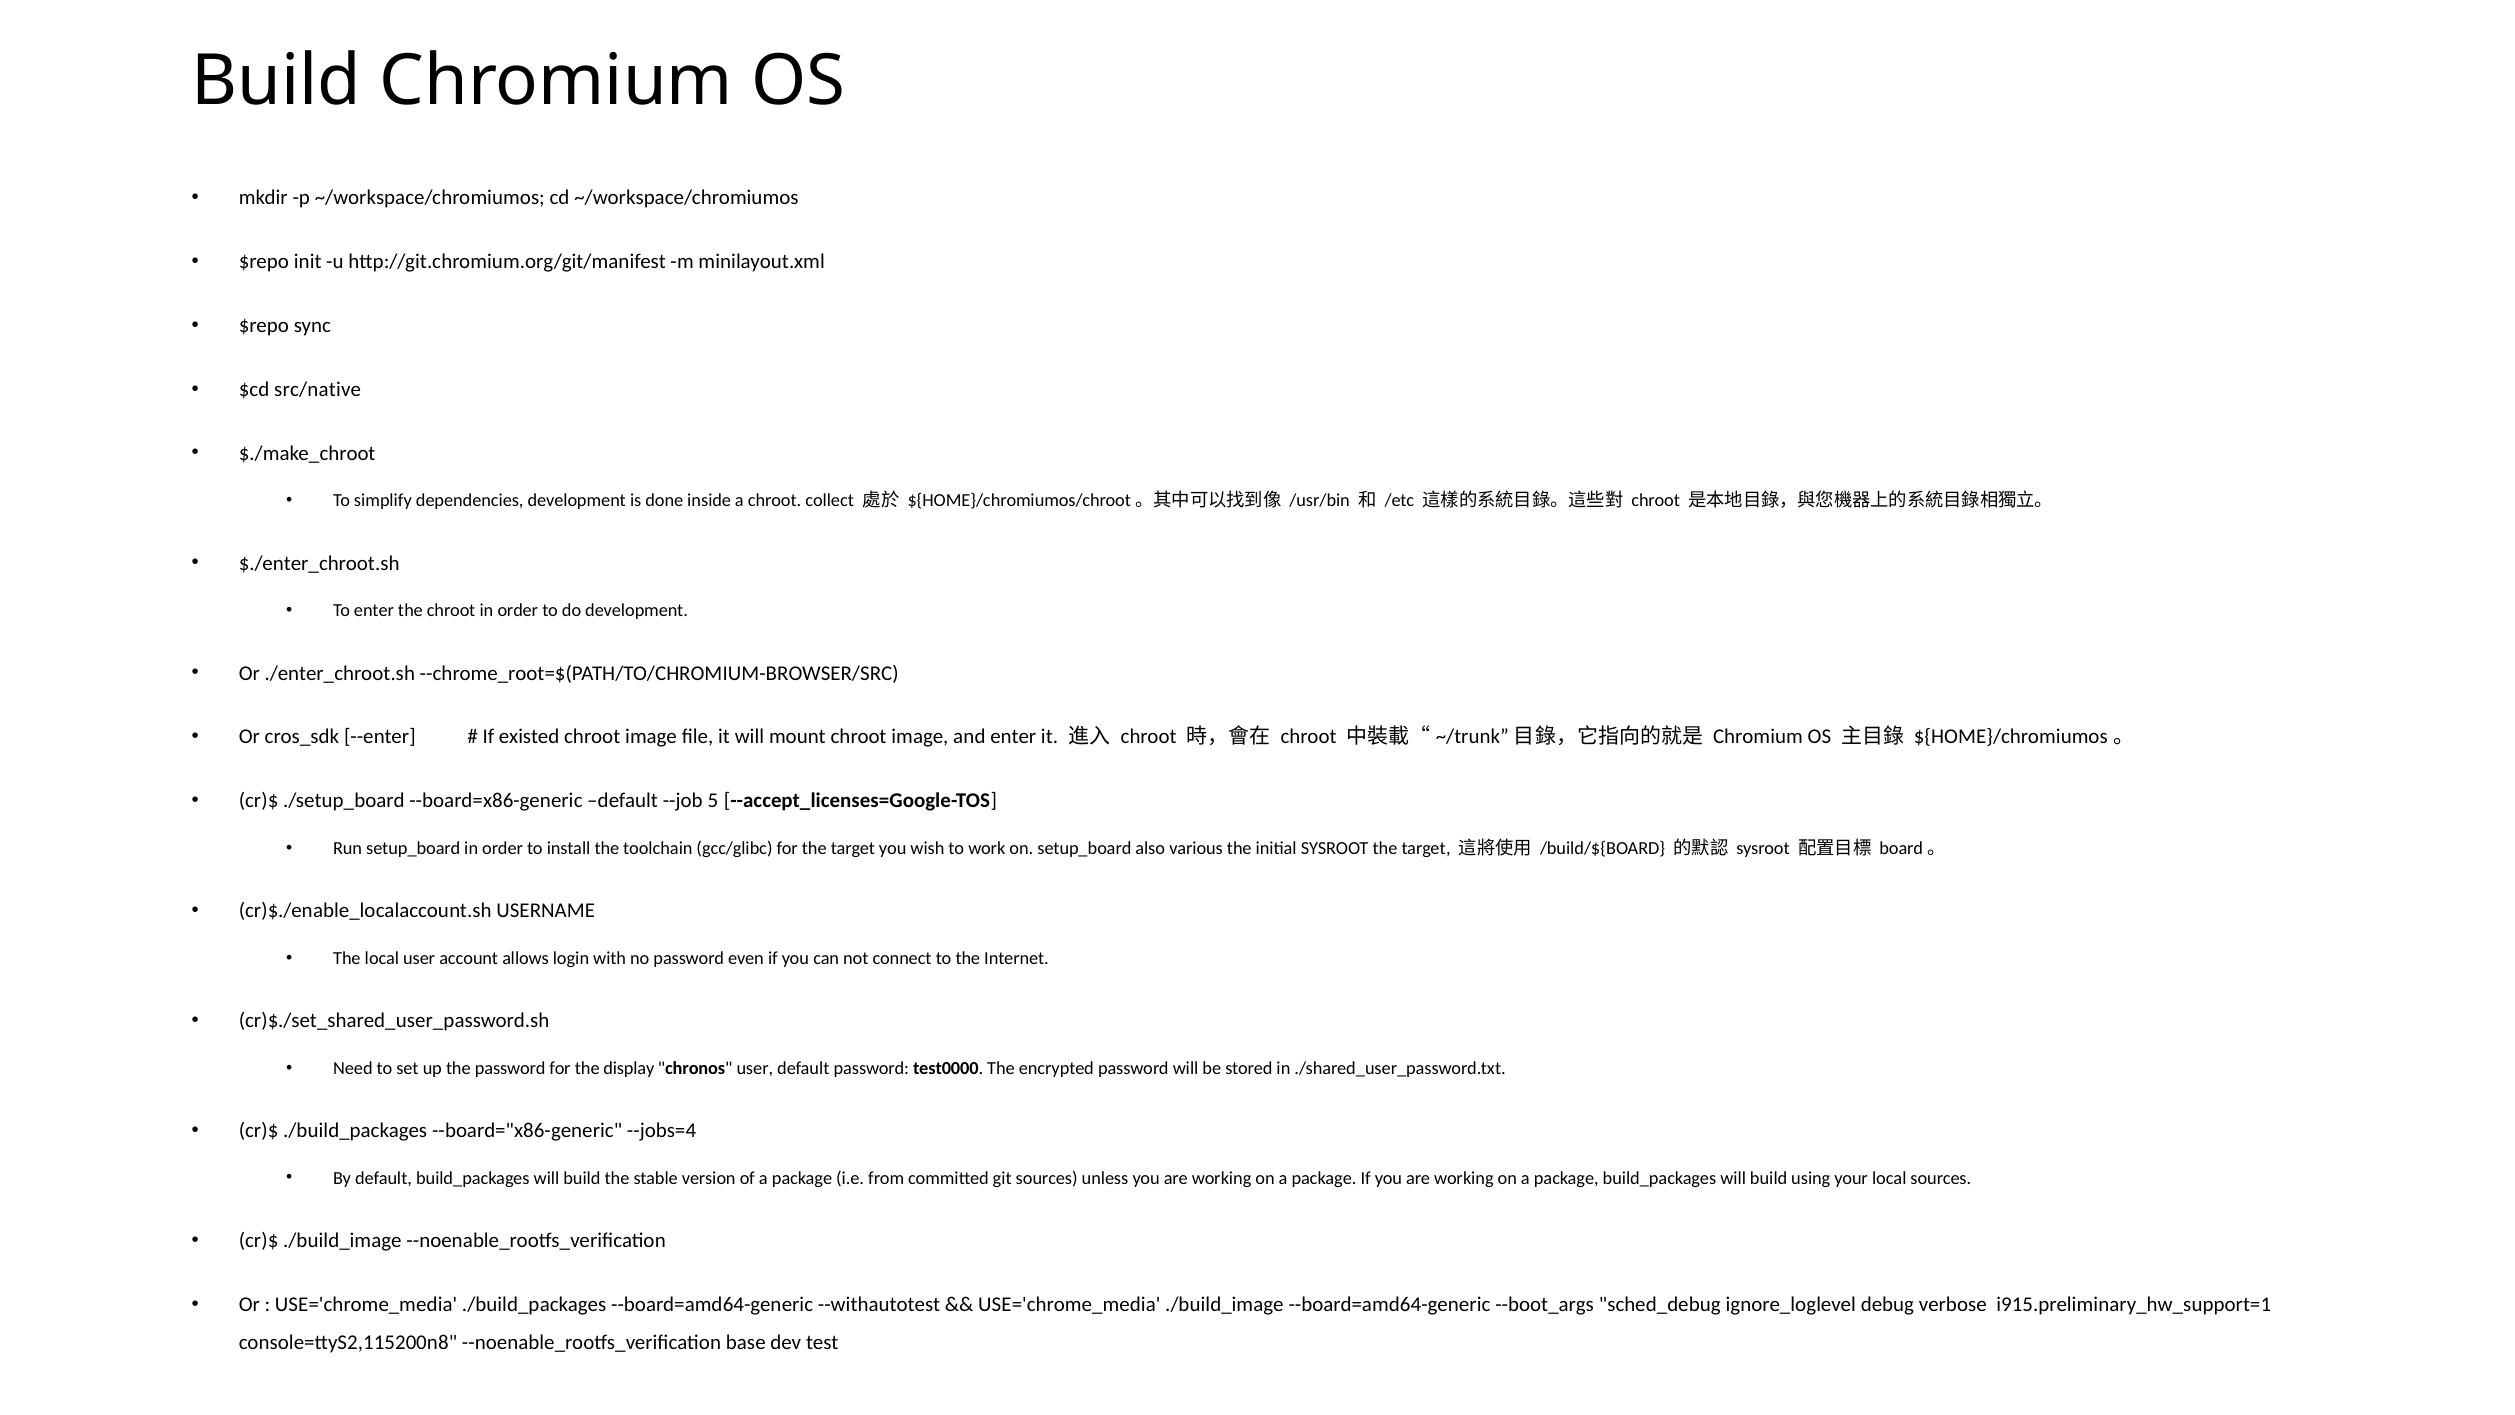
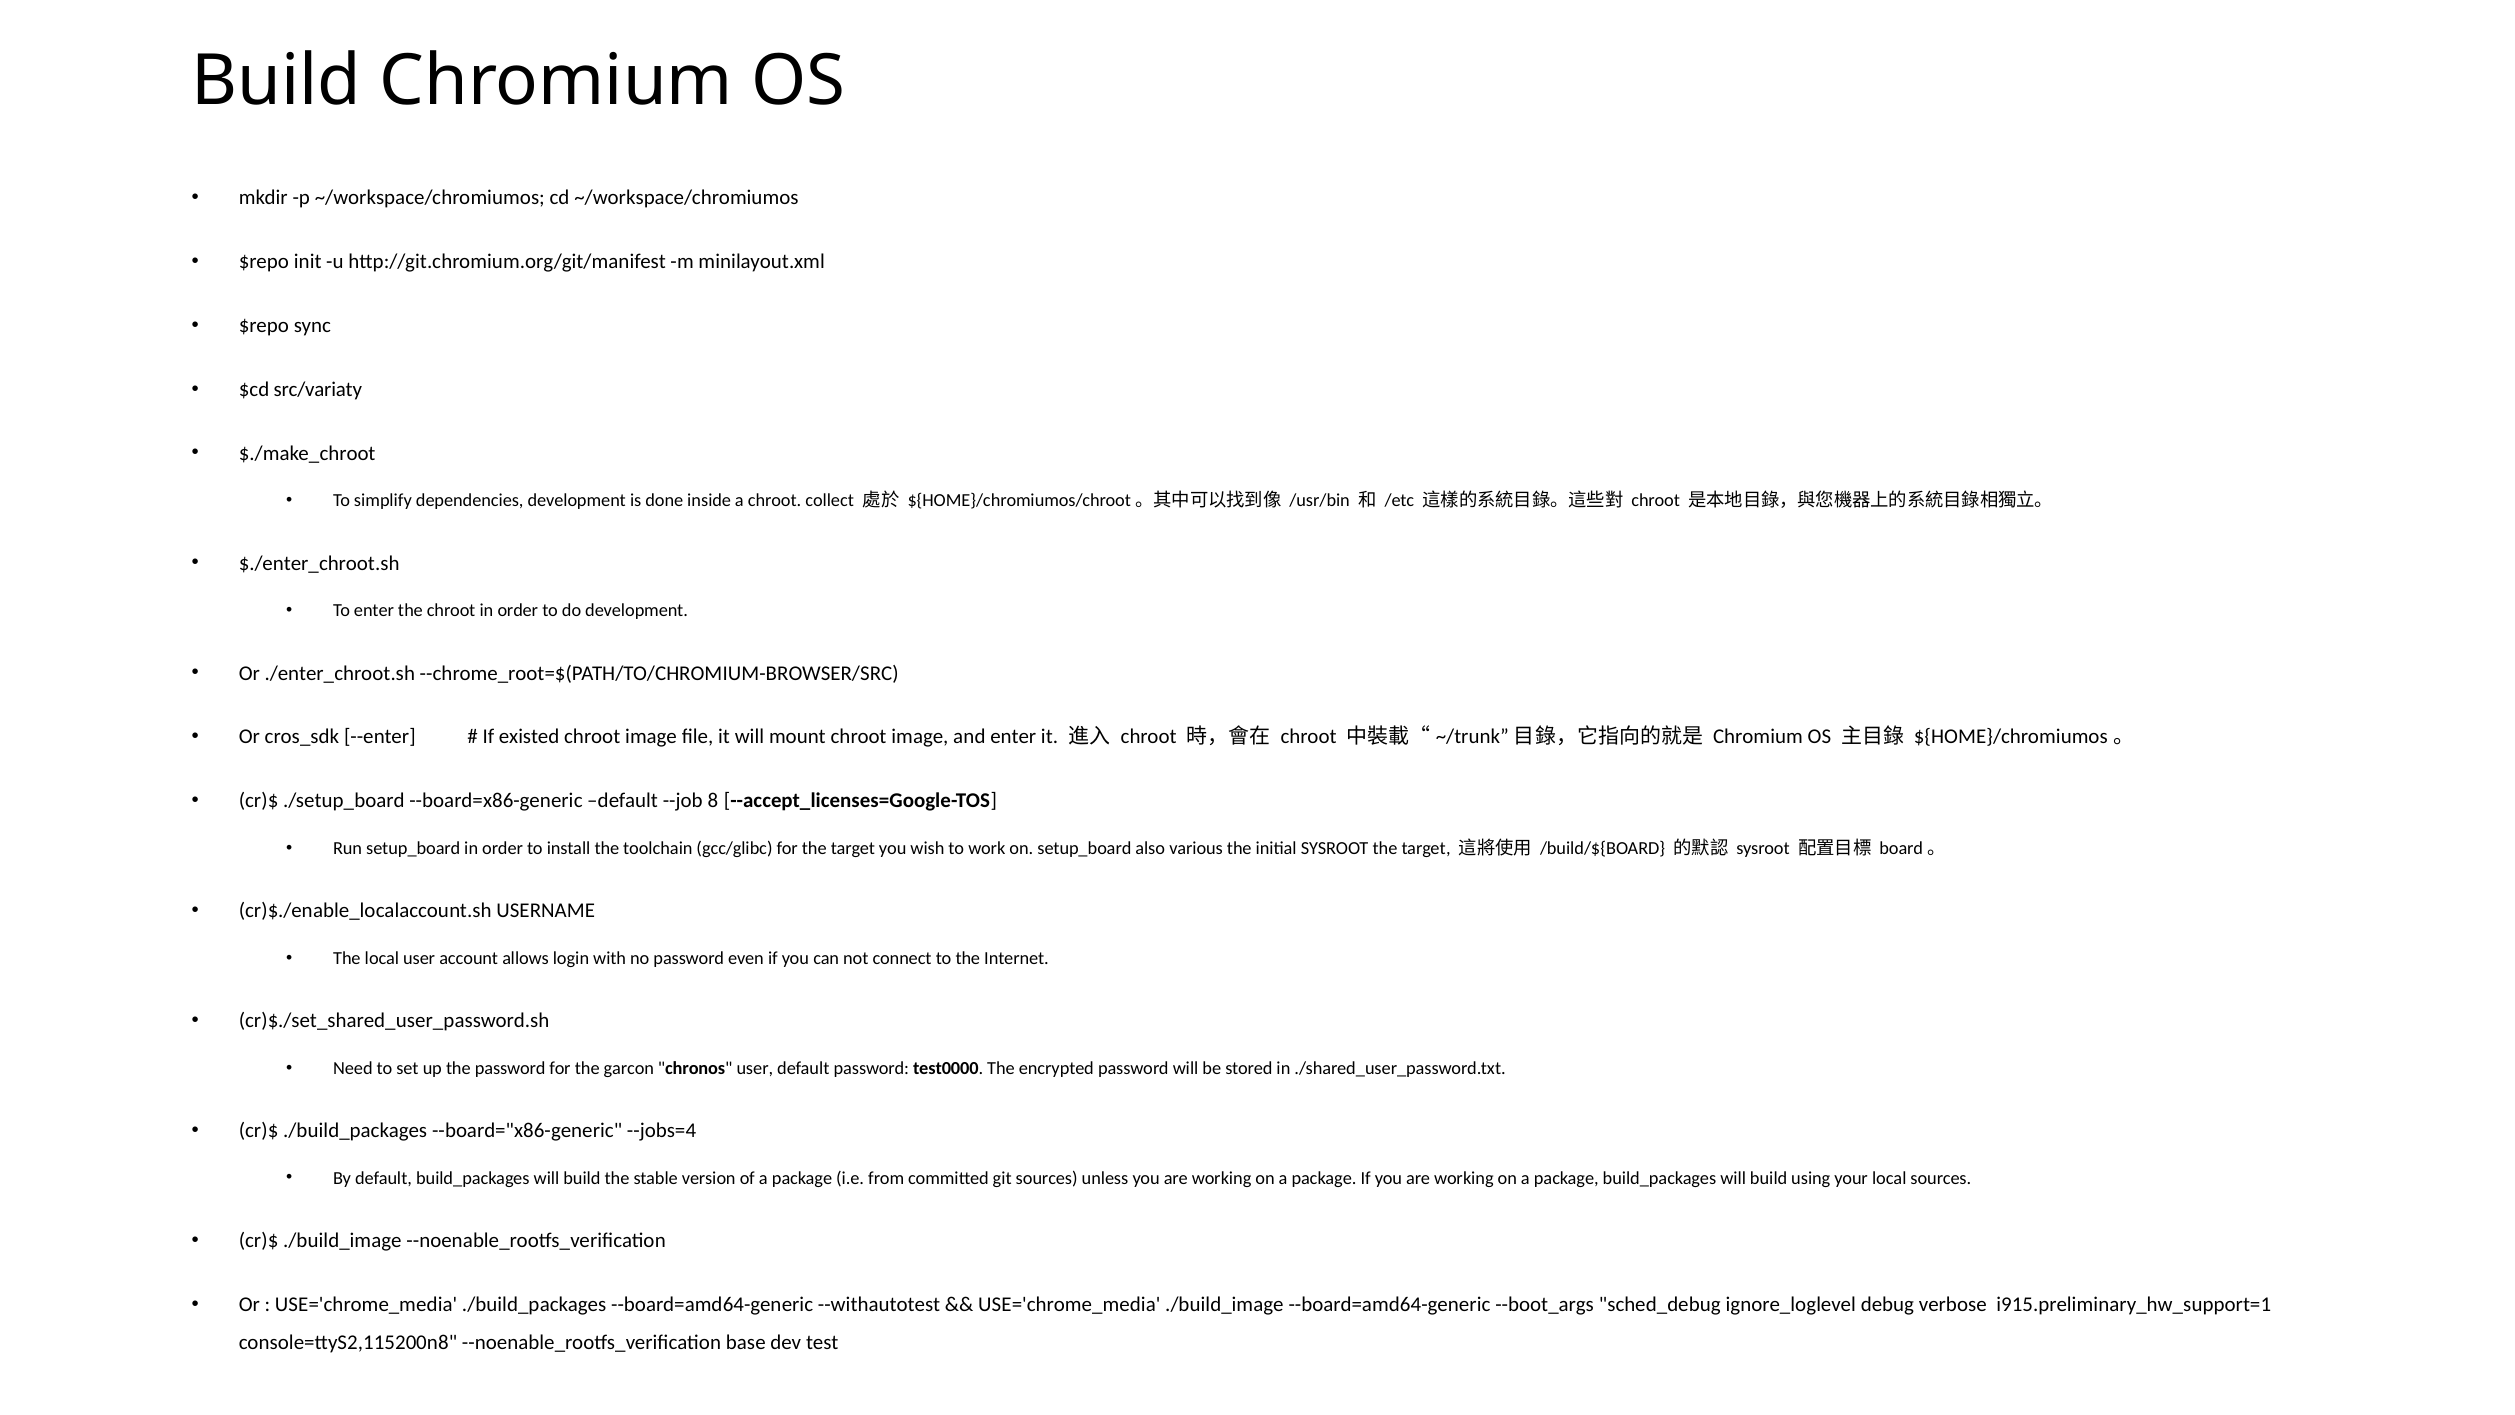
src/native: src/native -> src/variaty (318, 389)
5: 5 -> 8 (713, 801)
display: display -> garcon (629, 1068)
